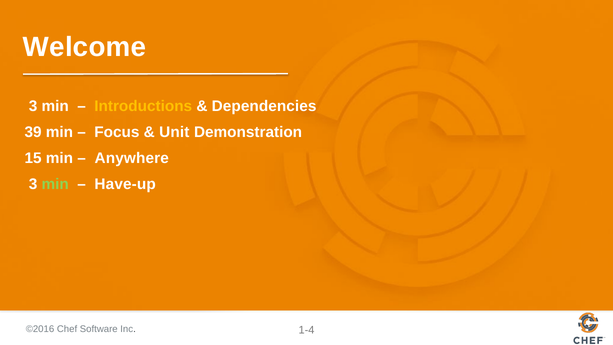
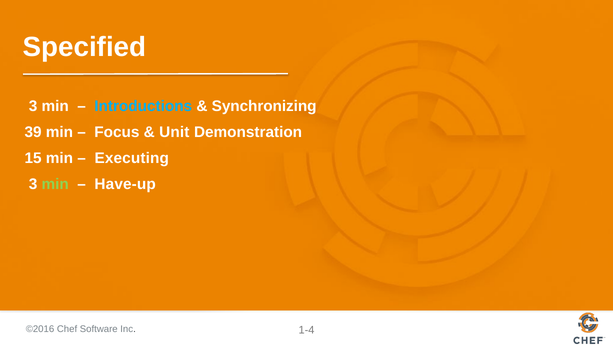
Welcome: Welcome -> Specified (85, 47)
Introductions colour: yellow -> light blue (143, 106)
Dependencies: Dependencies -> Synchronizing (264, 106)
Anywhere: Anywhere -> Executing (132, 158)
